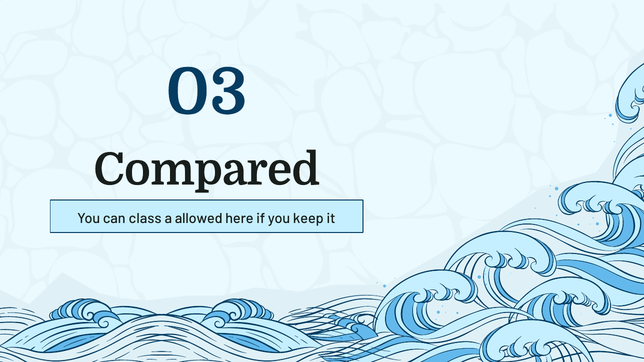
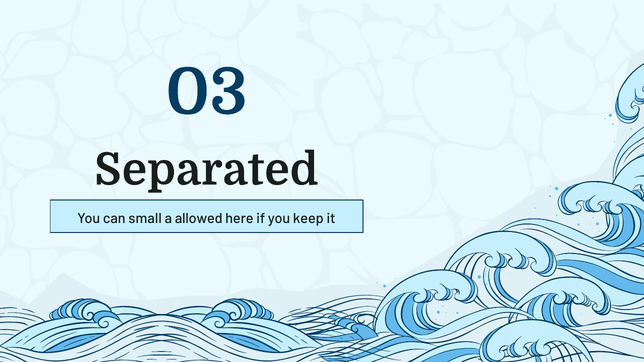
Compared: Compared -> Separated (206, 170)
class: class -> small (145, 219)
